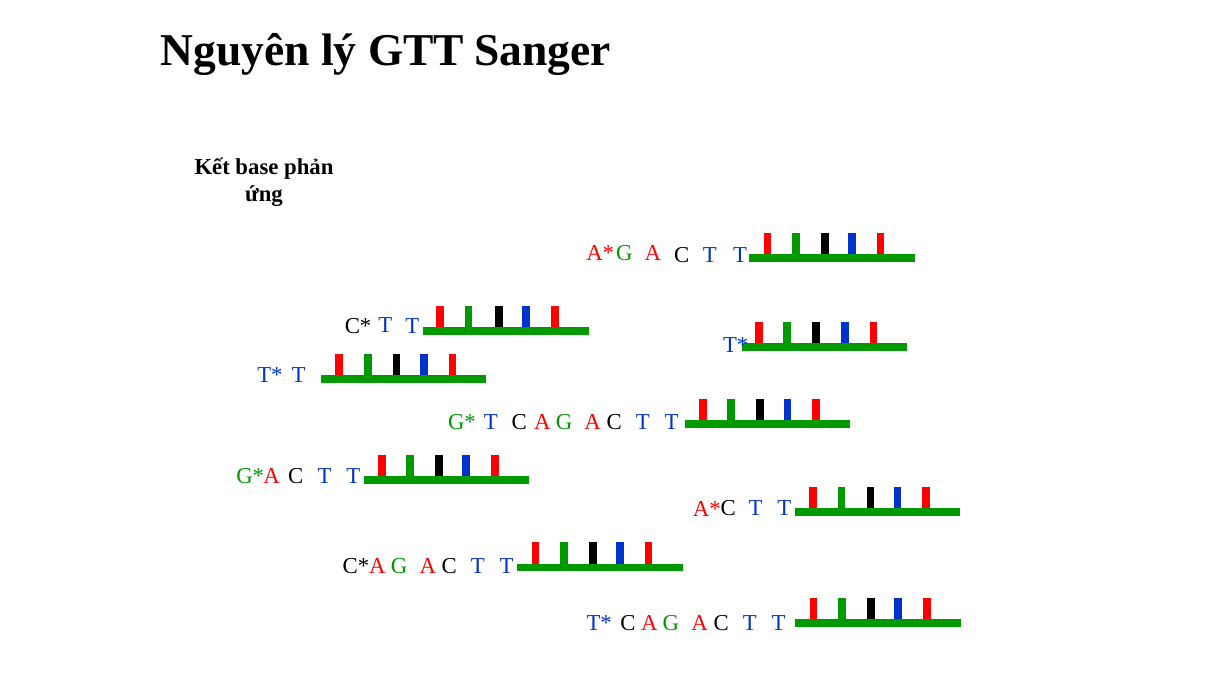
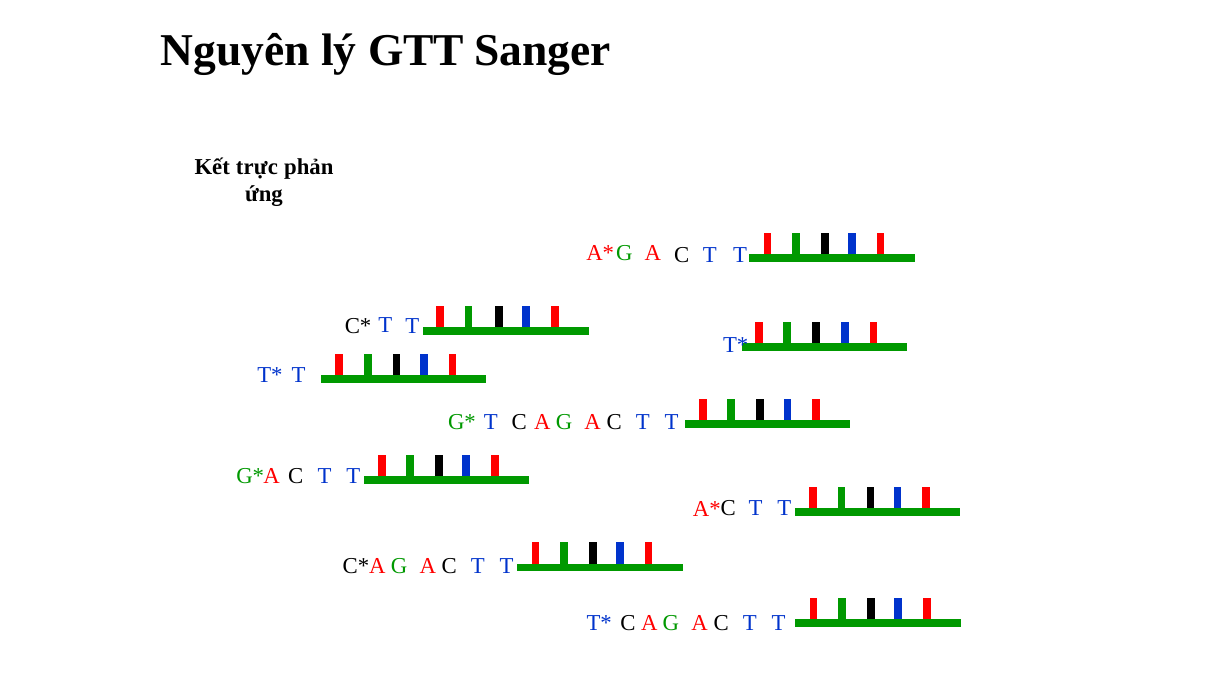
base: base -> trực (257, 167)
